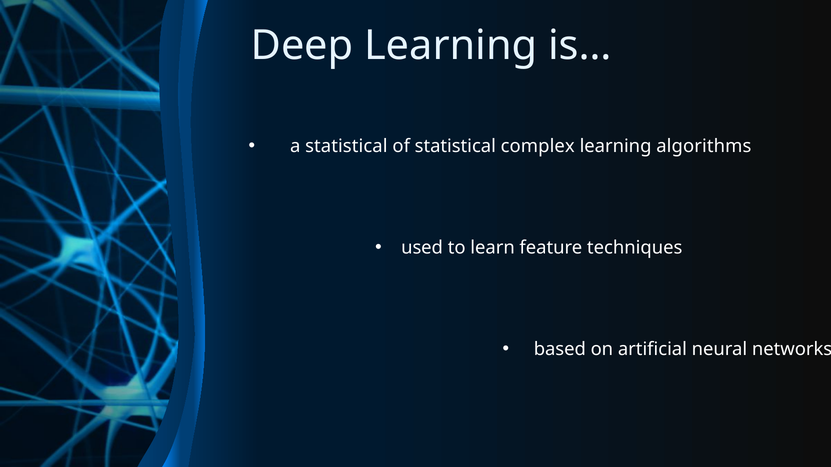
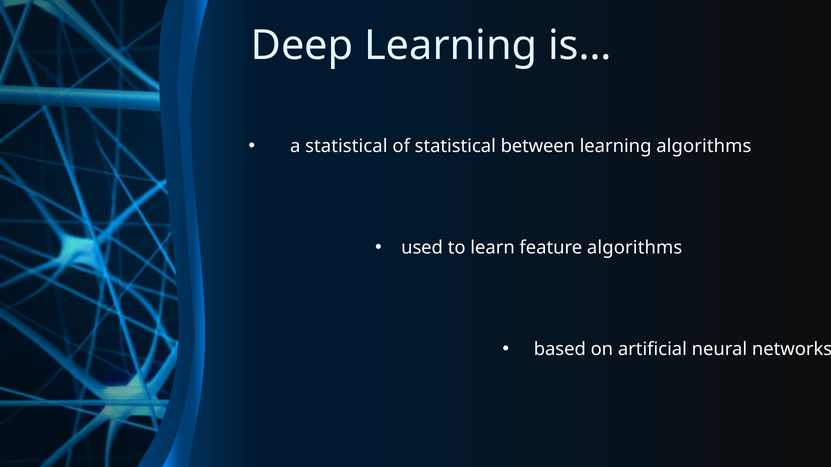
complex: complex -> between (538, 146)
feature techniques: techniques -> algorithms (635, 248)
